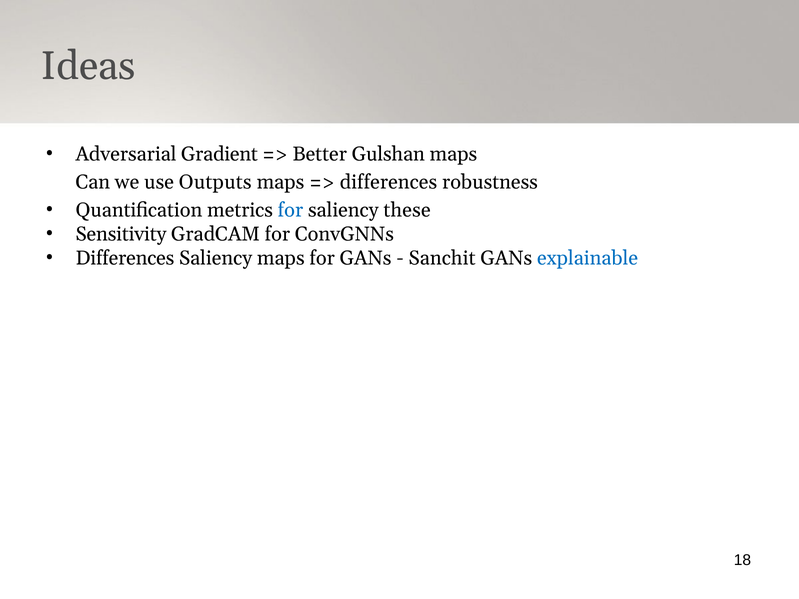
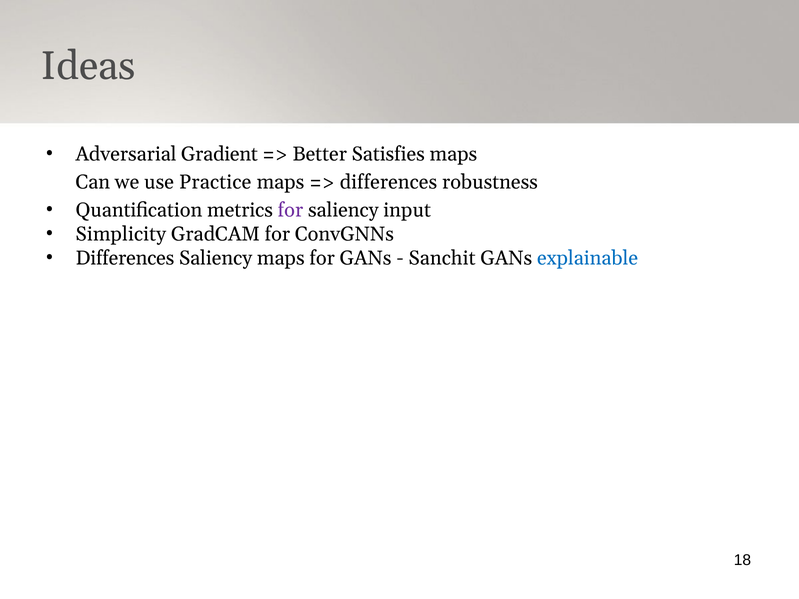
Gulshan: Gulshan -> Satisfies (388, 154)
Outputs: Outputs -> Practice (215, 182)
for colour: blue -> purple (290, 210)
these: these -> input (407, 210)
Sensitivity: Sensitivity -> Simplicity (121, 234)
